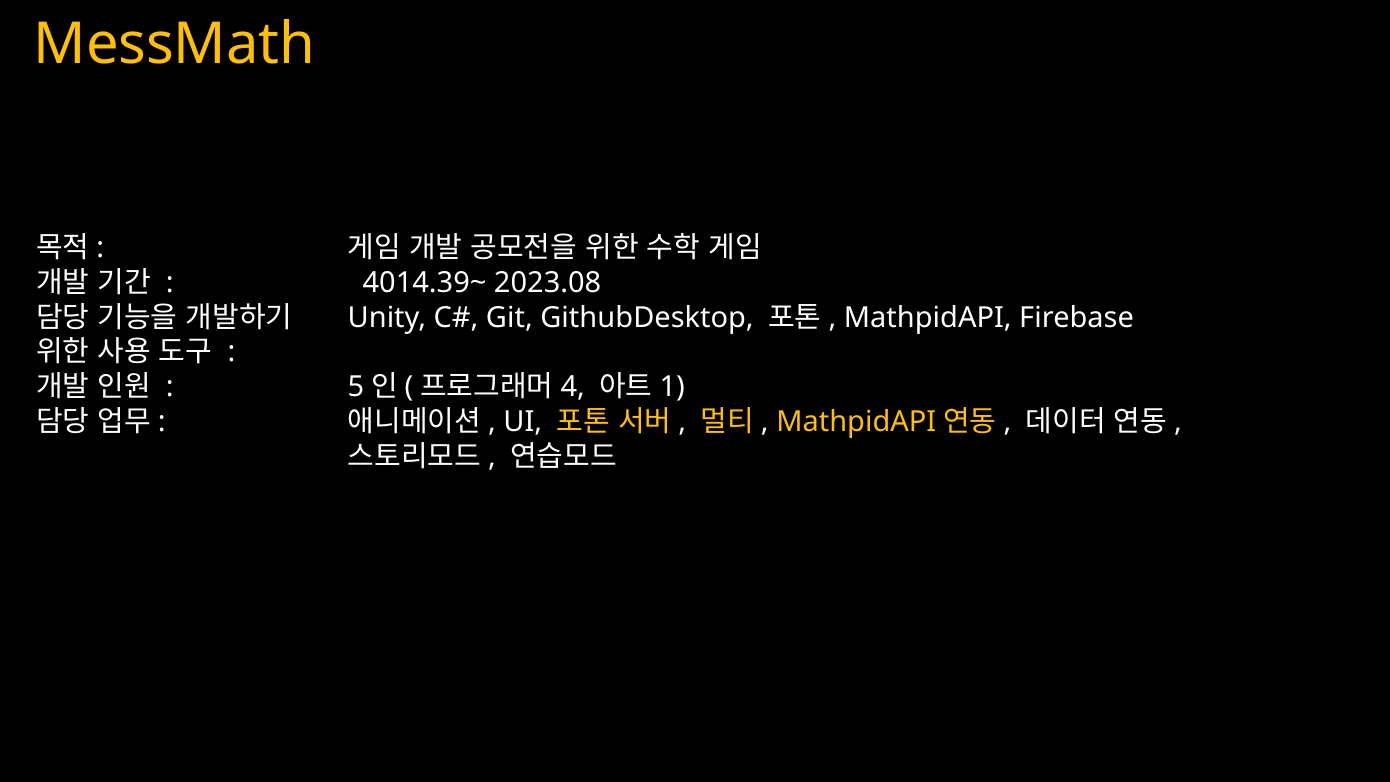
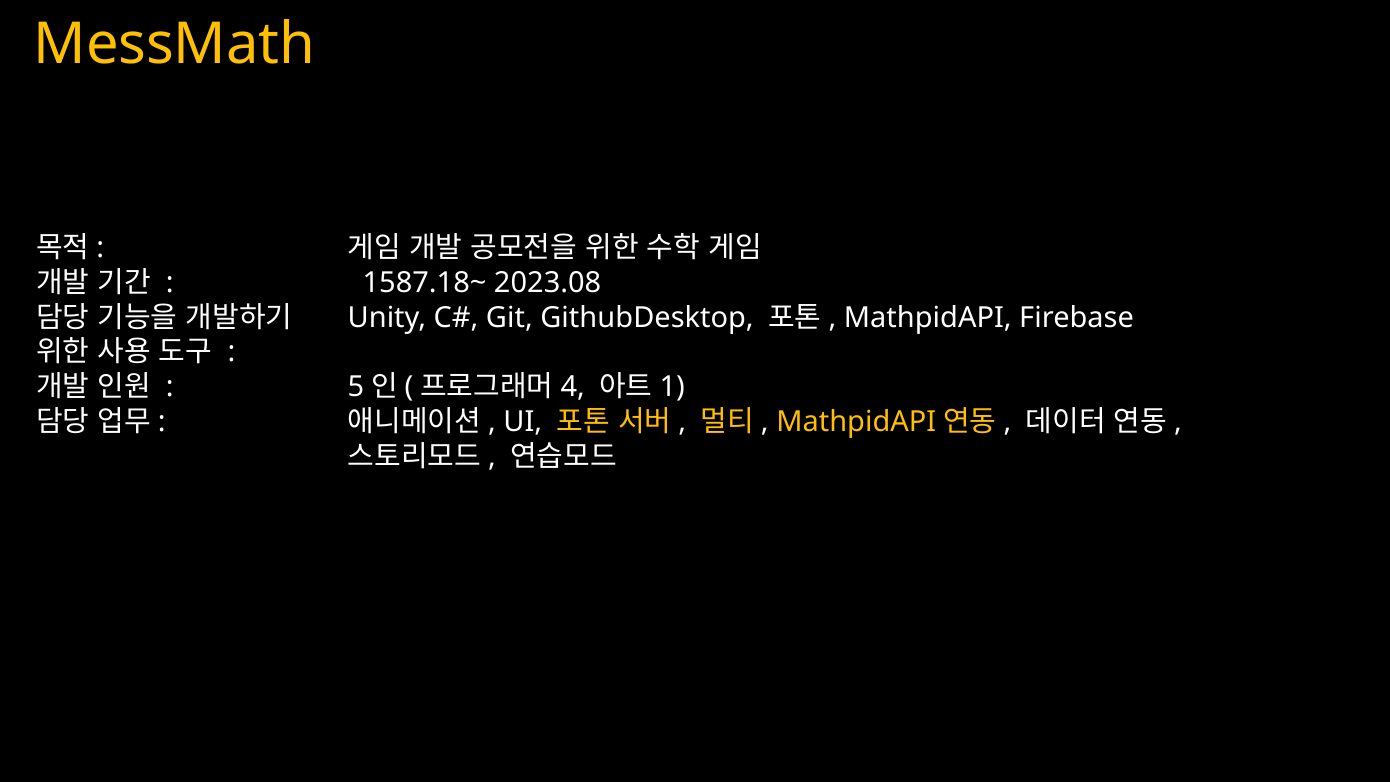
4014.39~: 4014.39~ -> 1587.18~ (425, 283)
